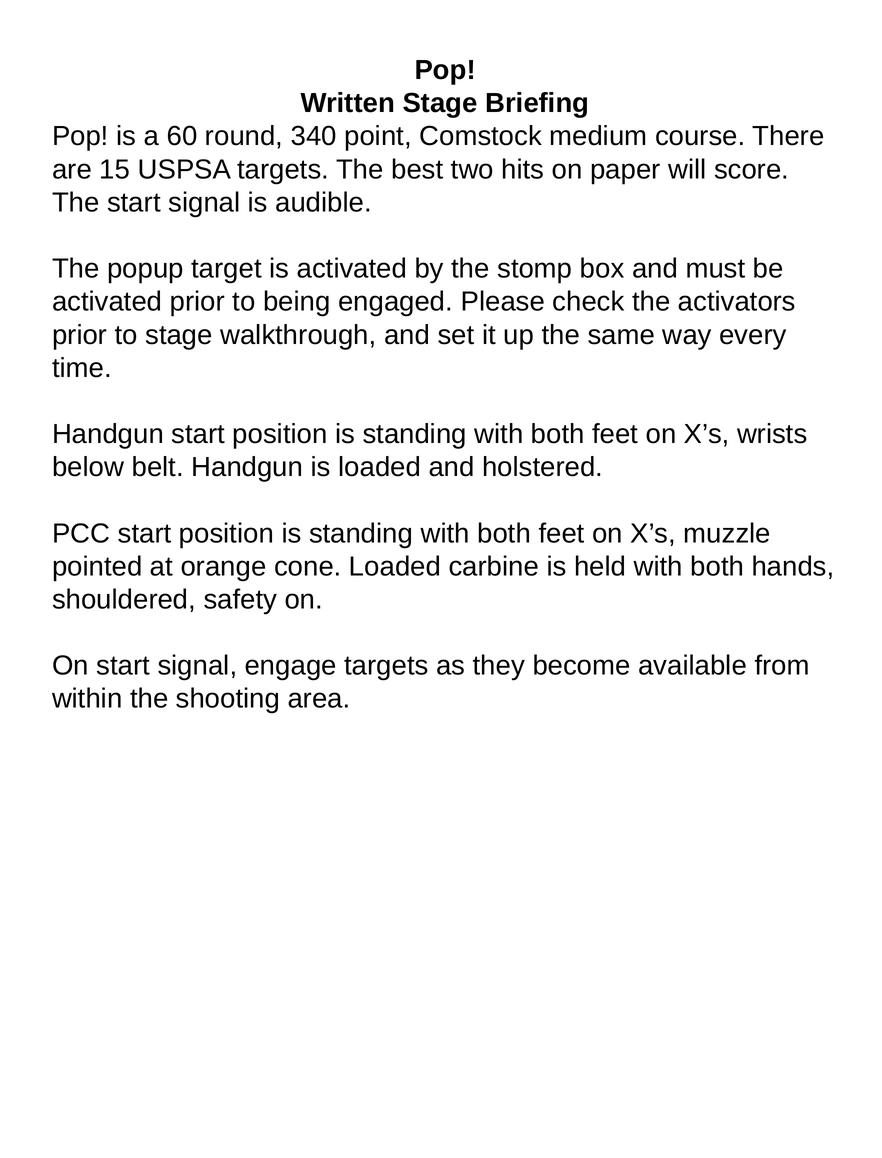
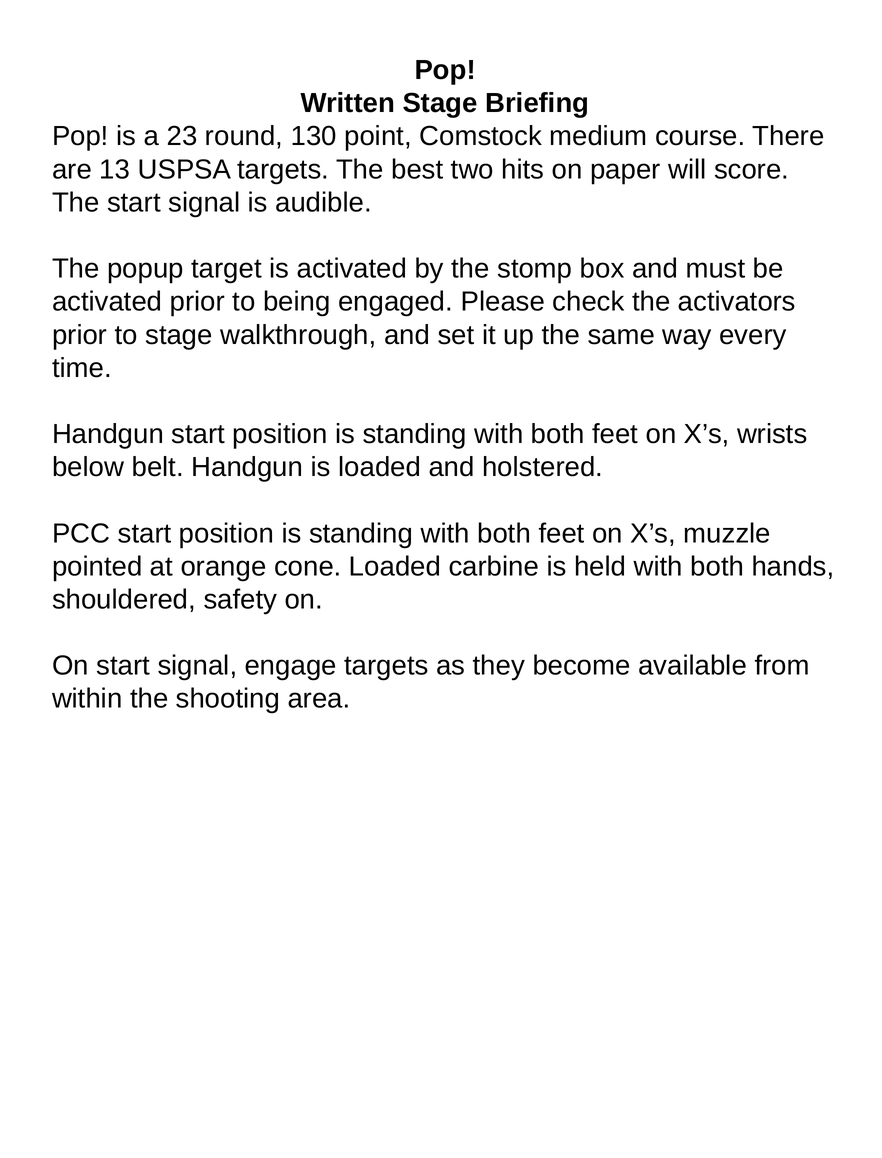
60: 60 -> 23 (182, 136)
340: 340 -> 130 (314, 136)
15: 15 -> 13 (115, 169)
